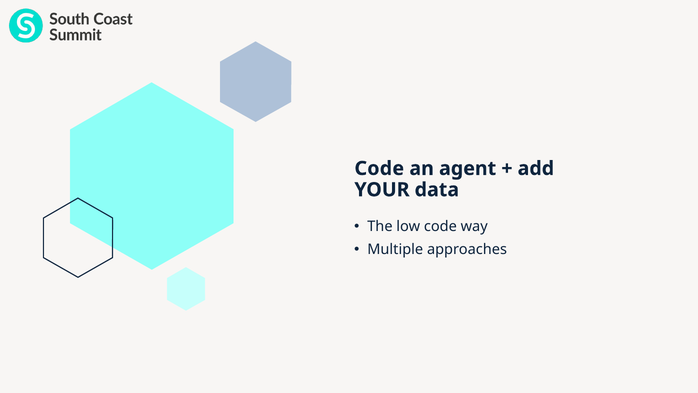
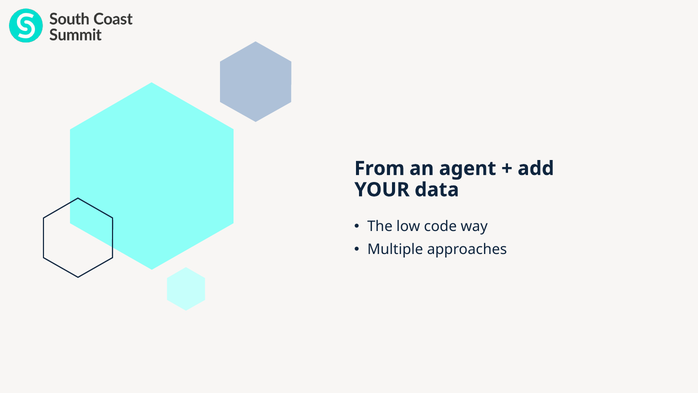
Code: Code -> From (379, 168)
